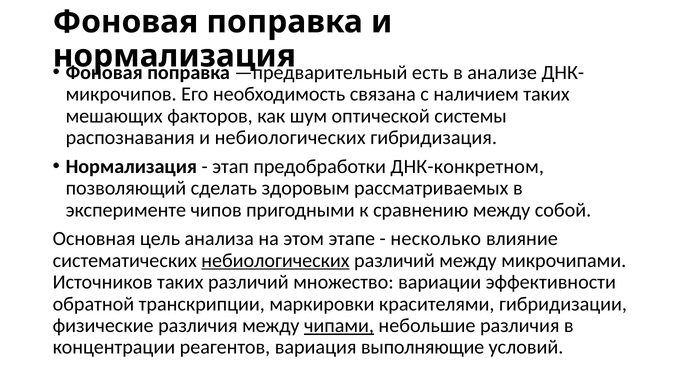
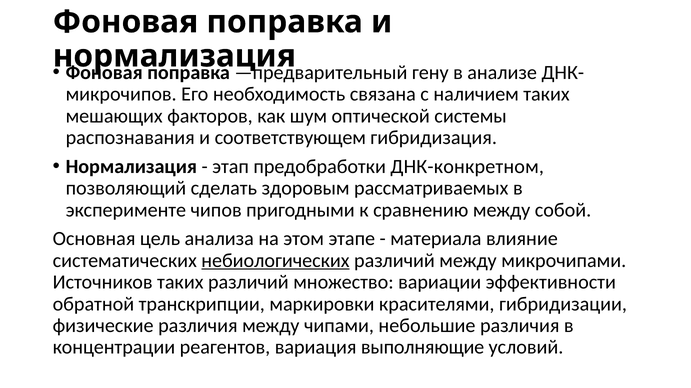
есть: есть -> гену (430, 73)
и небиологических: небиологических -> соответствующем (290, 138)
несколько: несколько -> материала (436, 239)
чипами underline: present -> none (339, 326)
